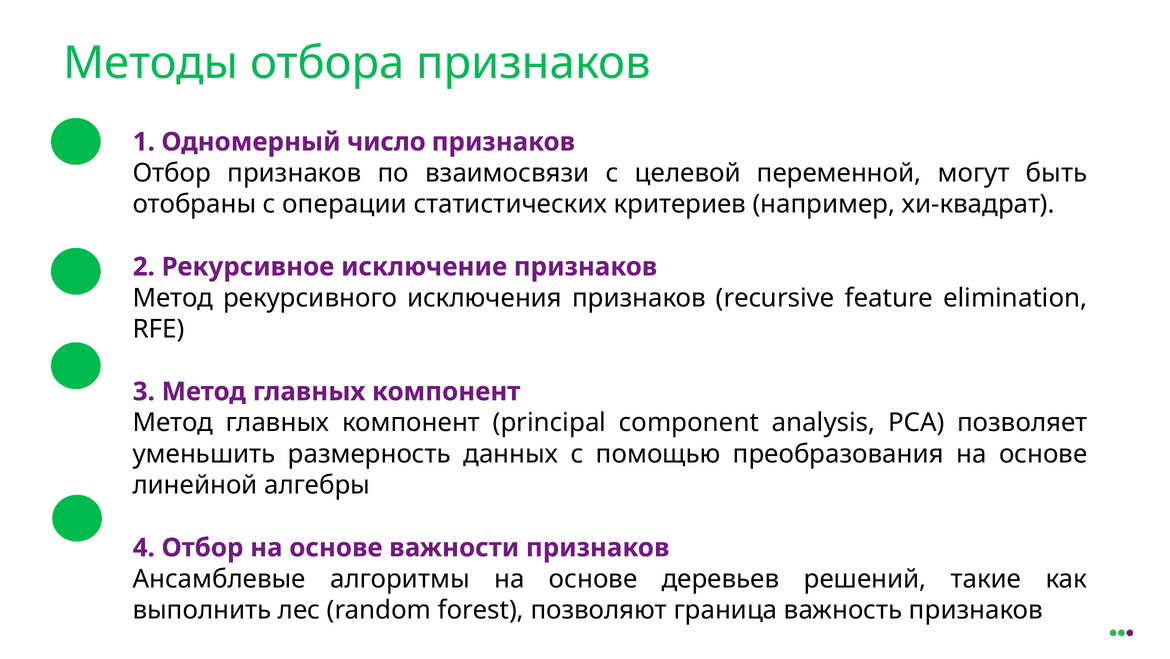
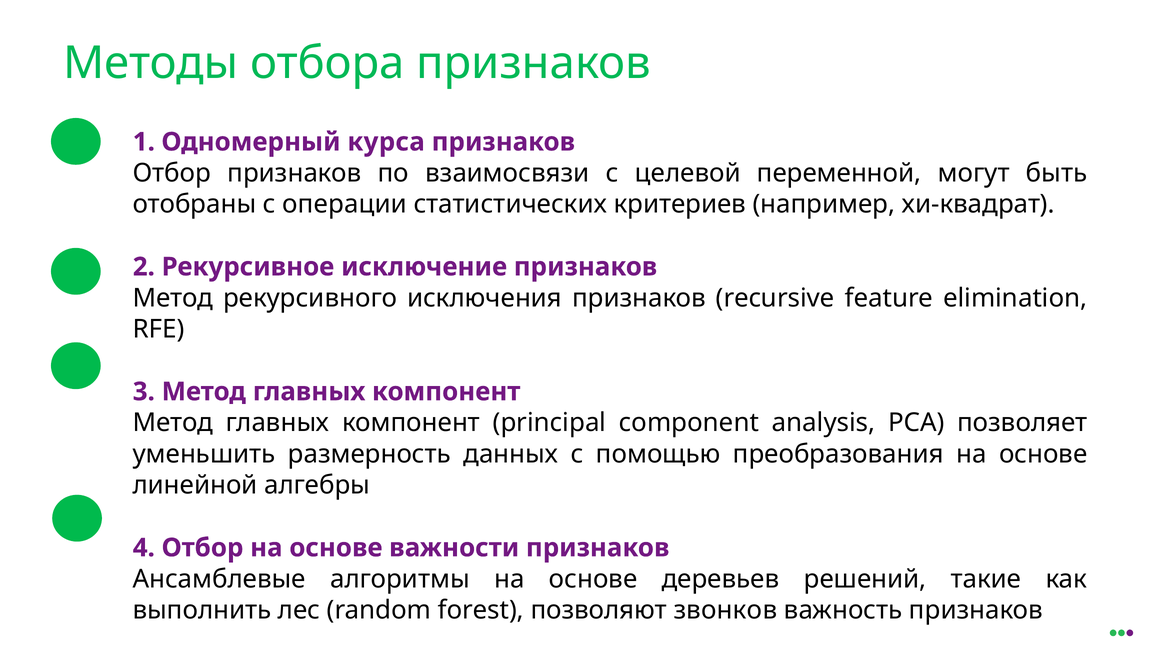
число: число -> курса (386, 142)
граница: граница -> звонков (725, 610)
